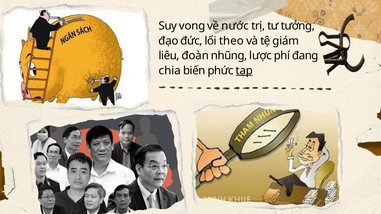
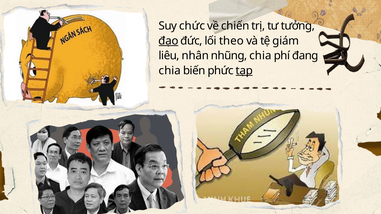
vong: vong -> chức (192, 26)
nước: nước -> chiến (235, 26)
đạo underline: none -> present (169, 41)
đoàn: đoàn -> nhân (195, 56)
nhũng lược: lược -> chia (260, 56)
